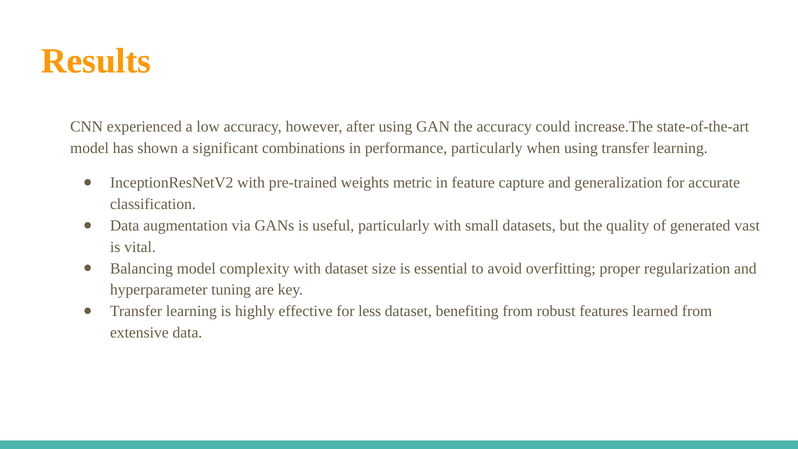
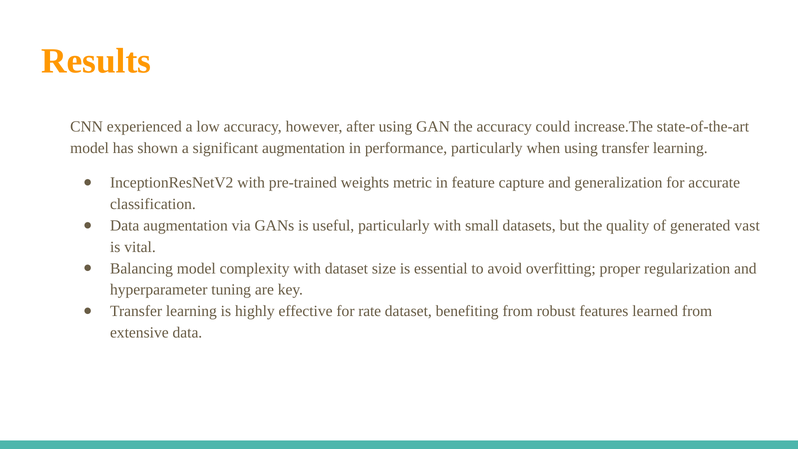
significant combinations: combinations -> augmentation (304, 148)
less: less -> rate (370, 311)
